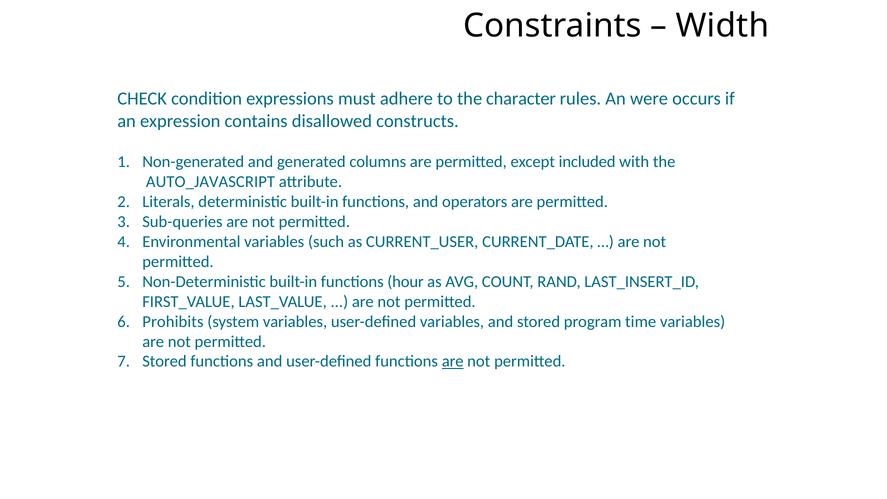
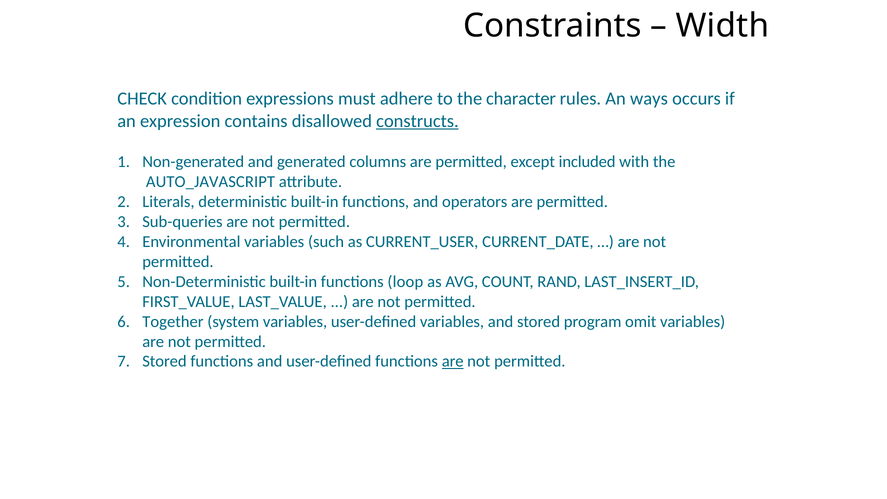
were: were -> ways (649, 99)
constructs underline: none -> present (417, 121)
hour: hour -> loop (405, 282)
Prohibits: Prohibits -> Together (173, 322)
time: time -> omit (641, 322)
